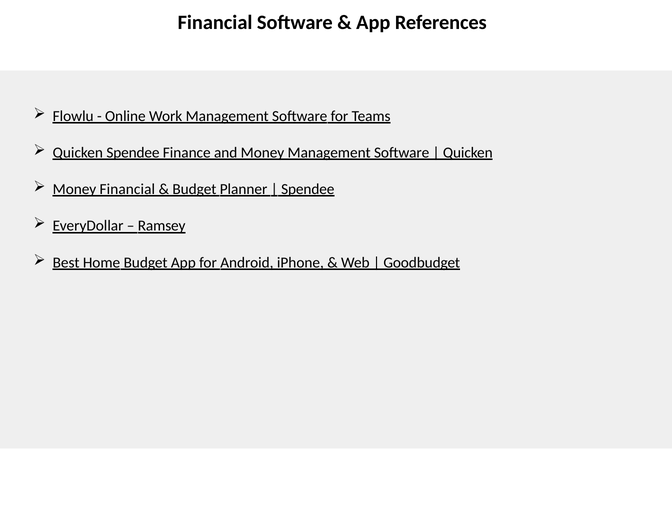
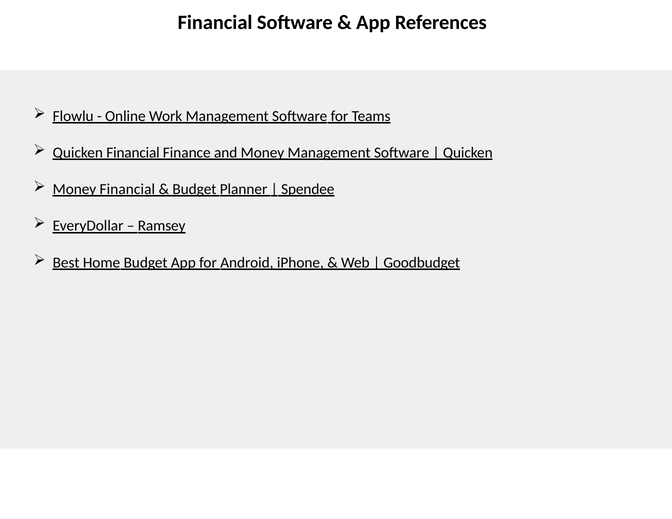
Quicken Spendee: Spendee -> Financial (133, 153)
